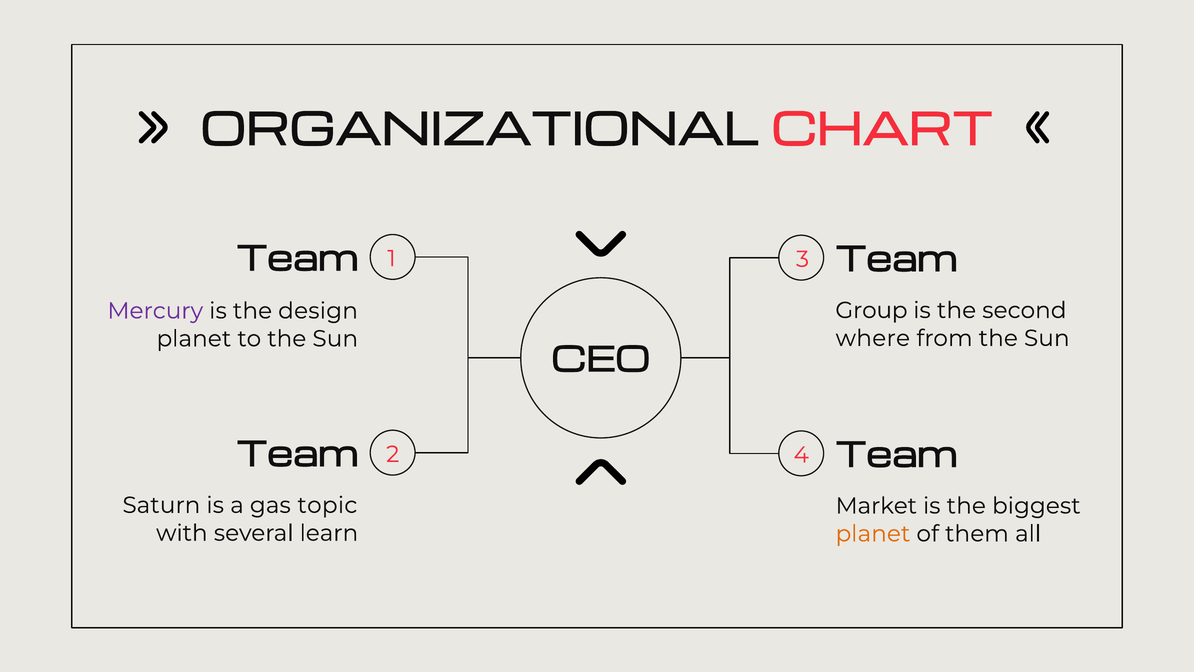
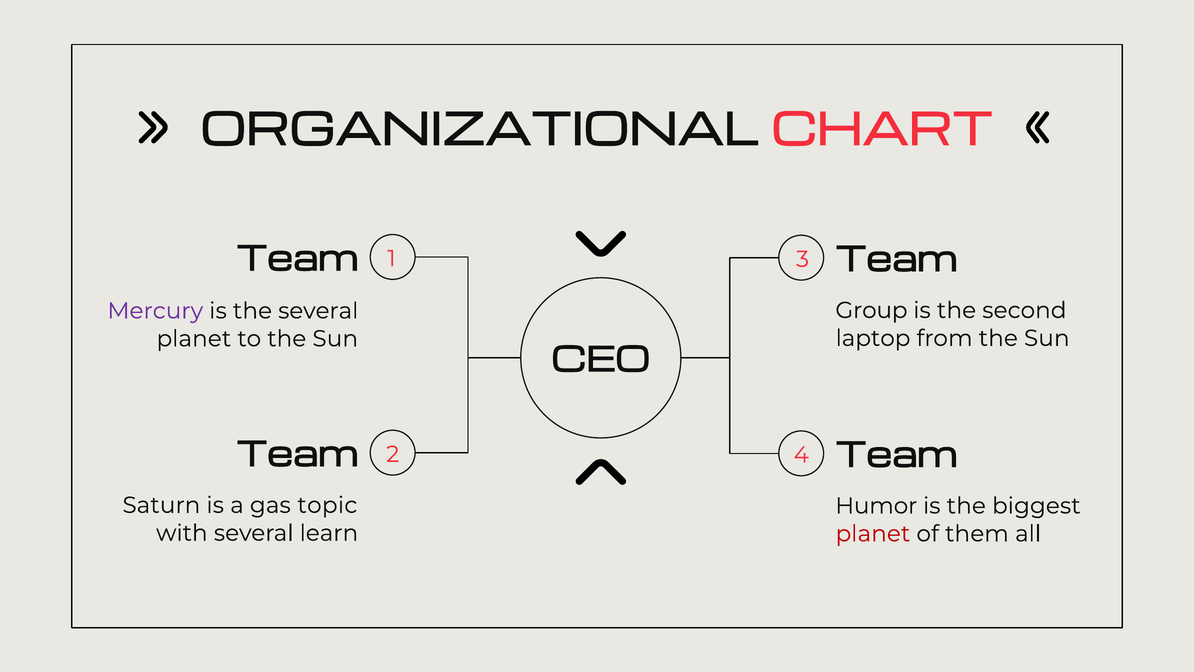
the design: design -> several (318, 311)
where: where -> laptop (873, 338)
Market: Market -> Humor (876, 506)
planet colour: orange -> red (873, 533)
